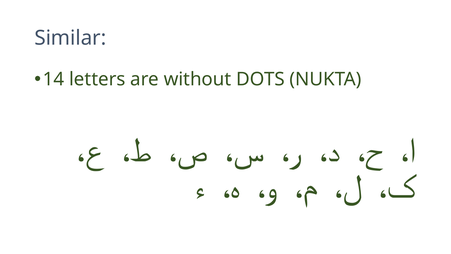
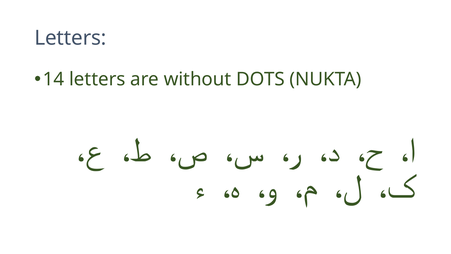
Similar: Similar -> Letters (70, 38)
